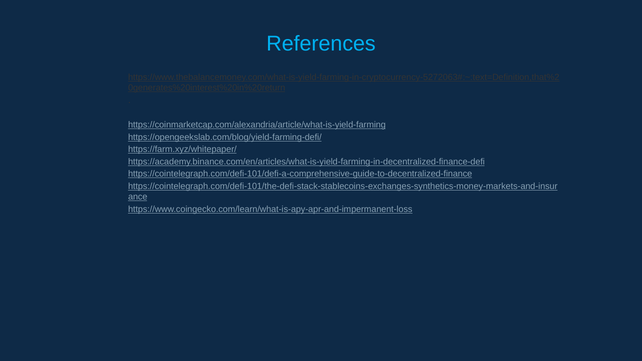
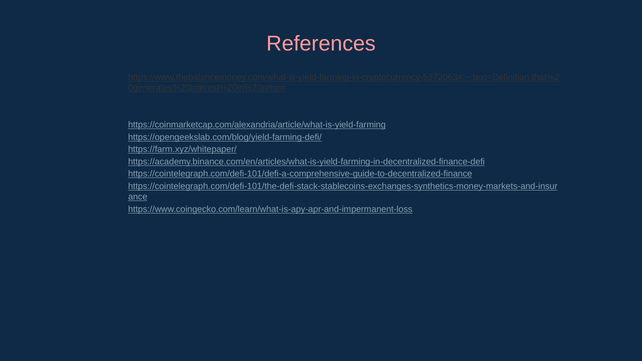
References colour: light blue -> pink (321, 44)
